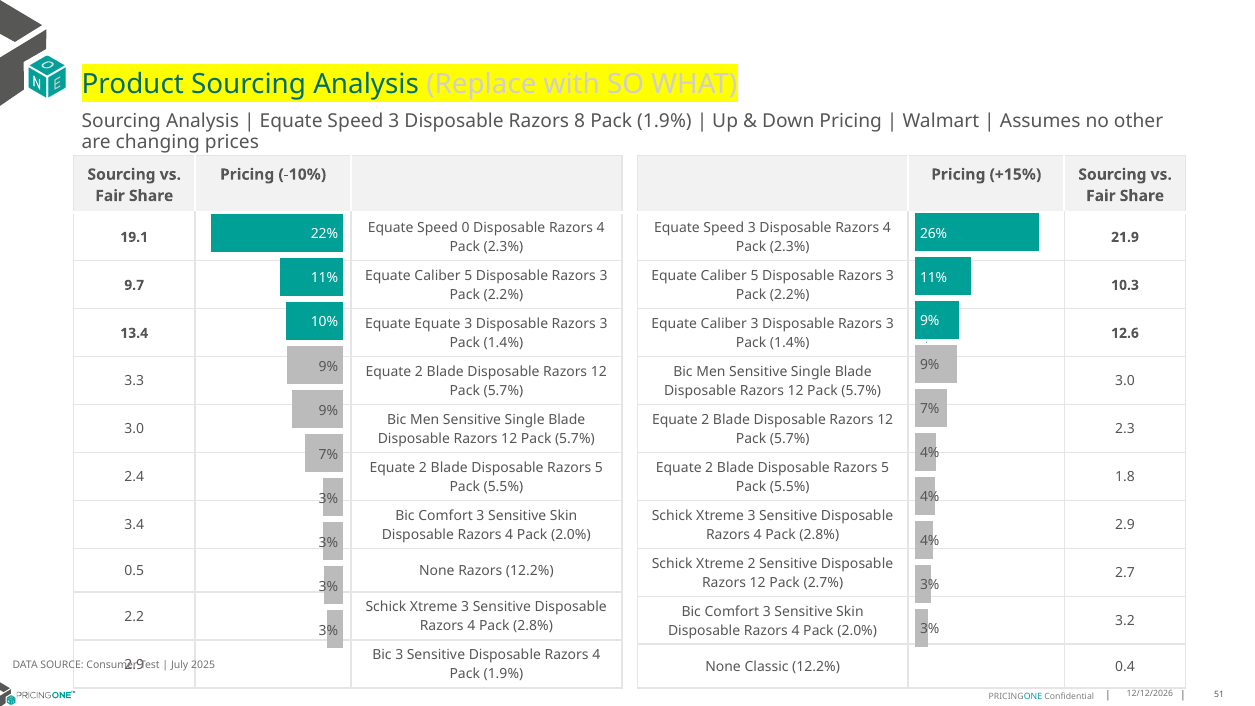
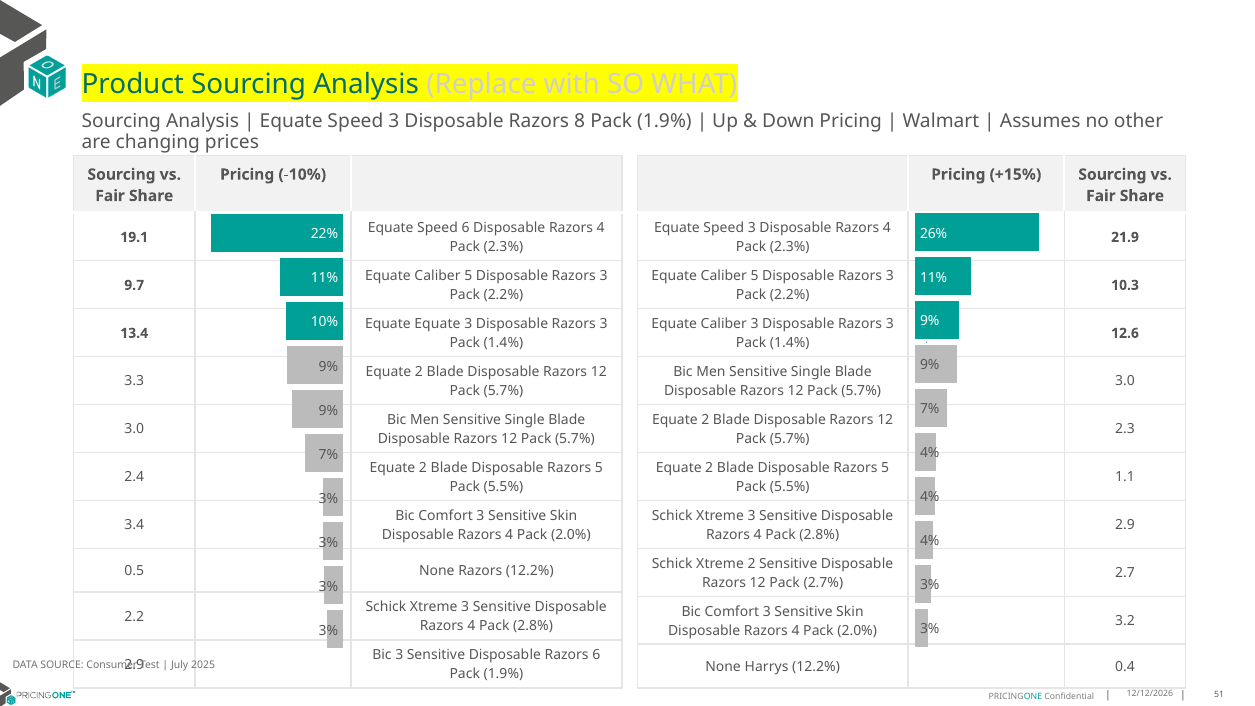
Speed 0: 0 -> 6 (466, 228)
1.8: 1.8 -> 1.1 (1125, 477)
4: 4 -> 6 (596, 655)
Classic: Classic -> Harrys (767, 667)
